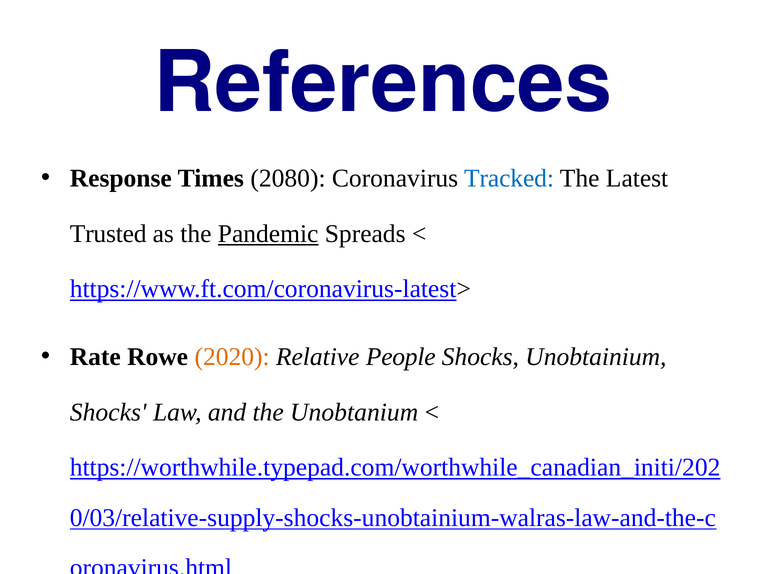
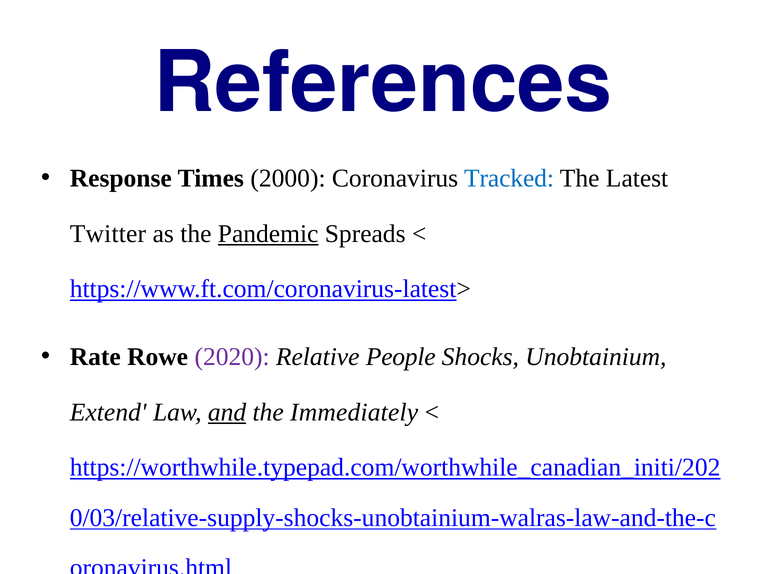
2080: 2080 -> 2000 (288, 179)
Trusted: Trusted -> Twitter (108, 234)
2020 colour: orange -> purple (232, 357)
Shocks: Shocks -> Extend (108, 413)
and underline: none -> present (227, 413)
Unobtanium: Unobtanium -> Immediately (354, 413)
